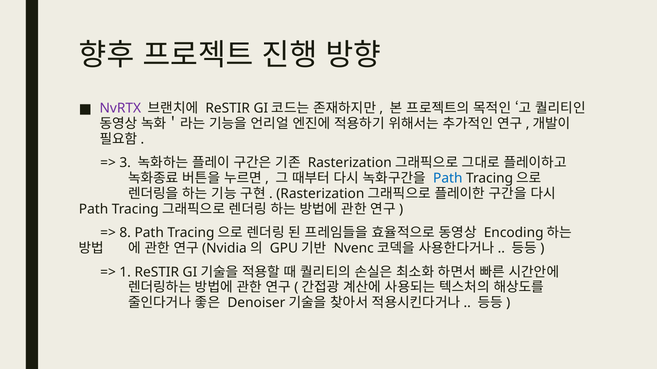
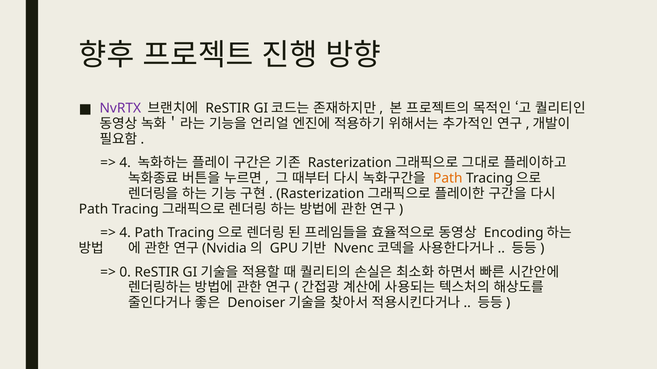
3: 3 -> 4 (125, 163)
Path colour: blue -> orange (448, 179)
8: 8 -> 4 (125, 233)
1: 1 -> 0 (125, 272)
